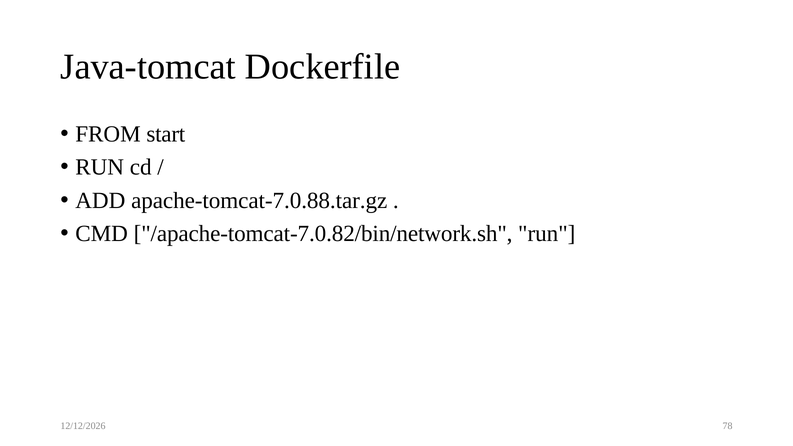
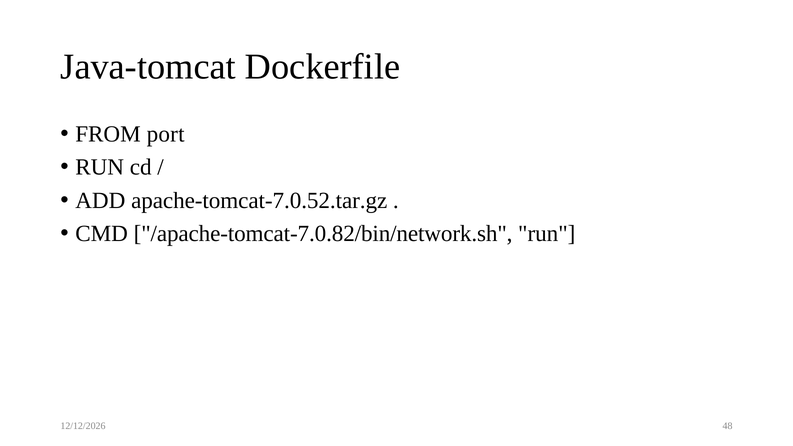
start: start -> port (166, 134)
apache-tomcat-7.0.88.tar.gz: apache-tomcat-7.0.88.tar.gz -> apache-tomcat-7.0.52.tar.gz (259, 200)
78: 78 -> 48 (728, 426)
